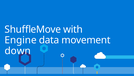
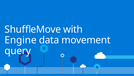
down: down -> query (18, 50)
